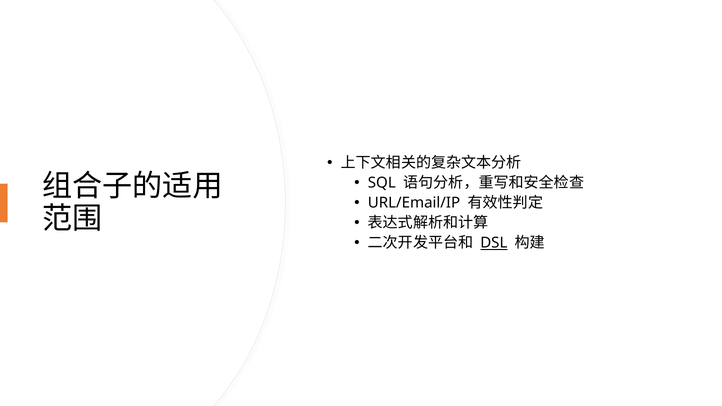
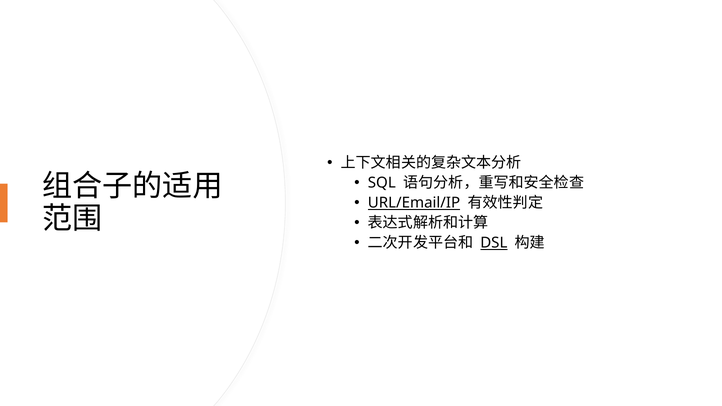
URL/Email/IP underline: none -> present (414, 203)
